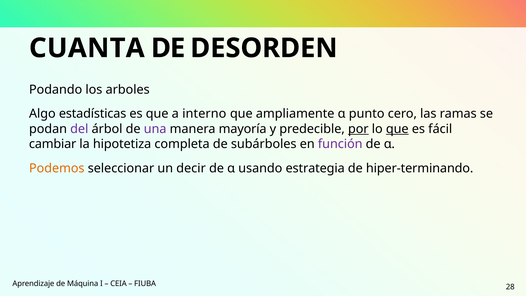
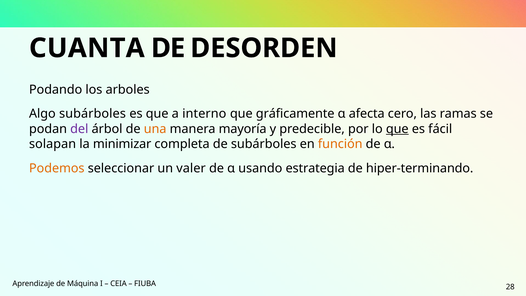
Algo estadísticas: estadísticas -> subárboles (92, 114)
ampliamente: ampliamente -> gráficamente (295, 114)
punto: punto -> afecta (367, 114)
una colour: purple -> orange (155, 129)
por underline: present -> none (358, 129)
cambiar: cambiar -> solapan (53, 144)
hipotetiza: hipotetiza -> minimizar (122, 144)
función colour: purple -> orange (340, 144)
decir: decir -> valer (191, 168)
